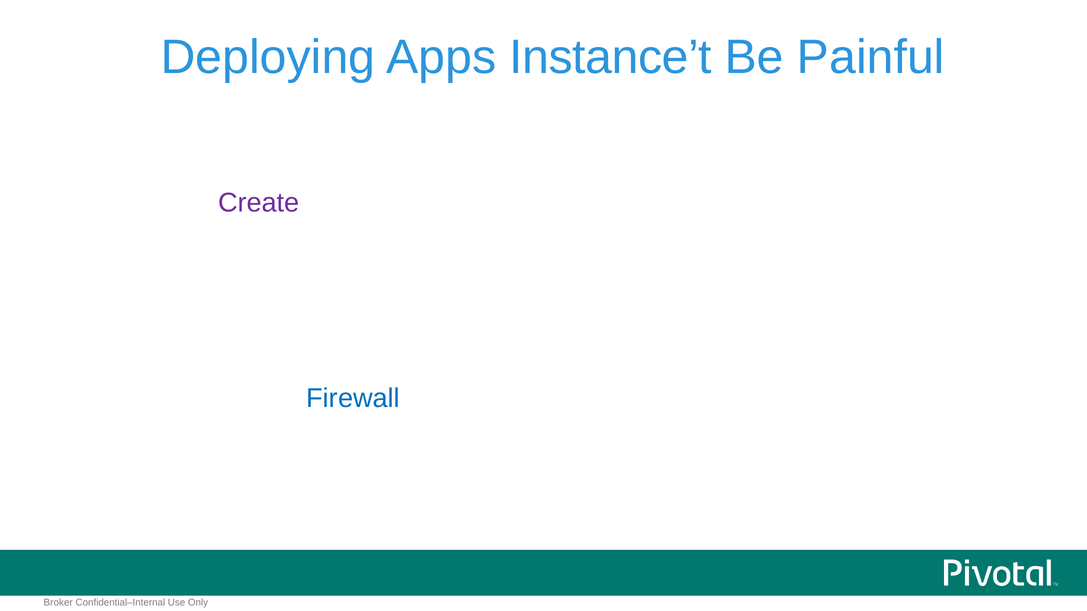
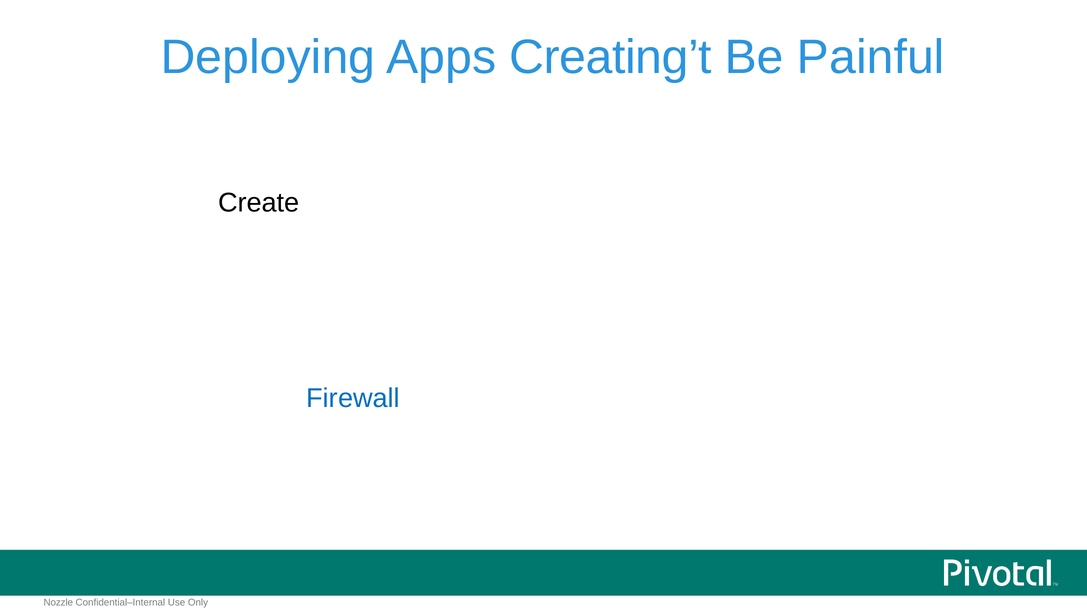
Instance’t: Instance’t -> Creating’t (611, 57)
Create colour: purple -> black (259, 203)
Broker: Broker -> Nozzle (58, 603)
